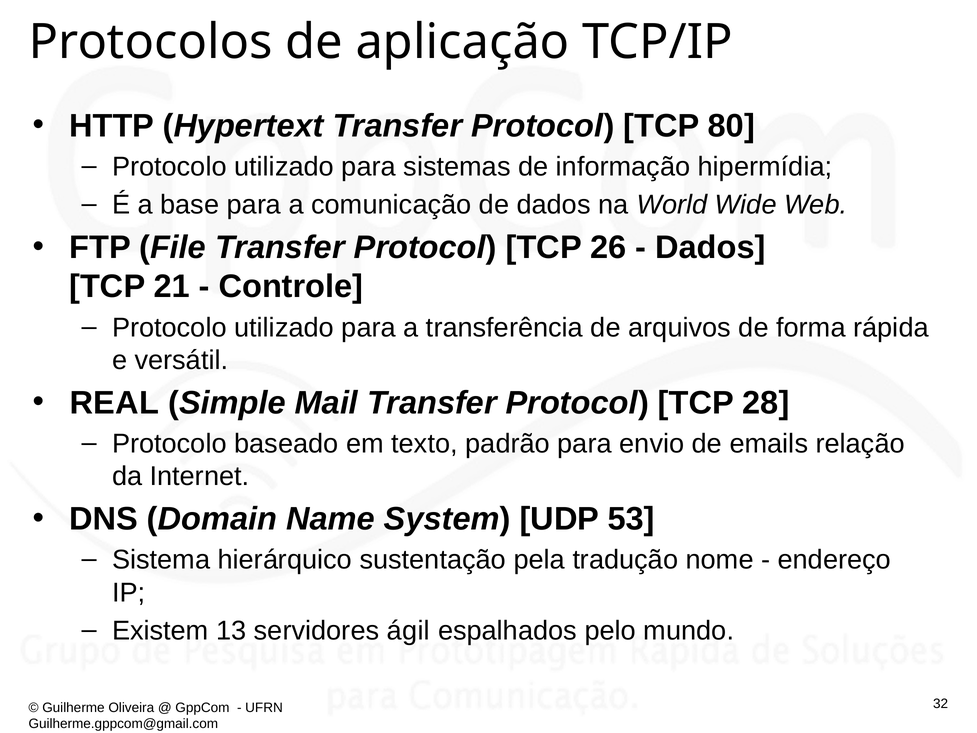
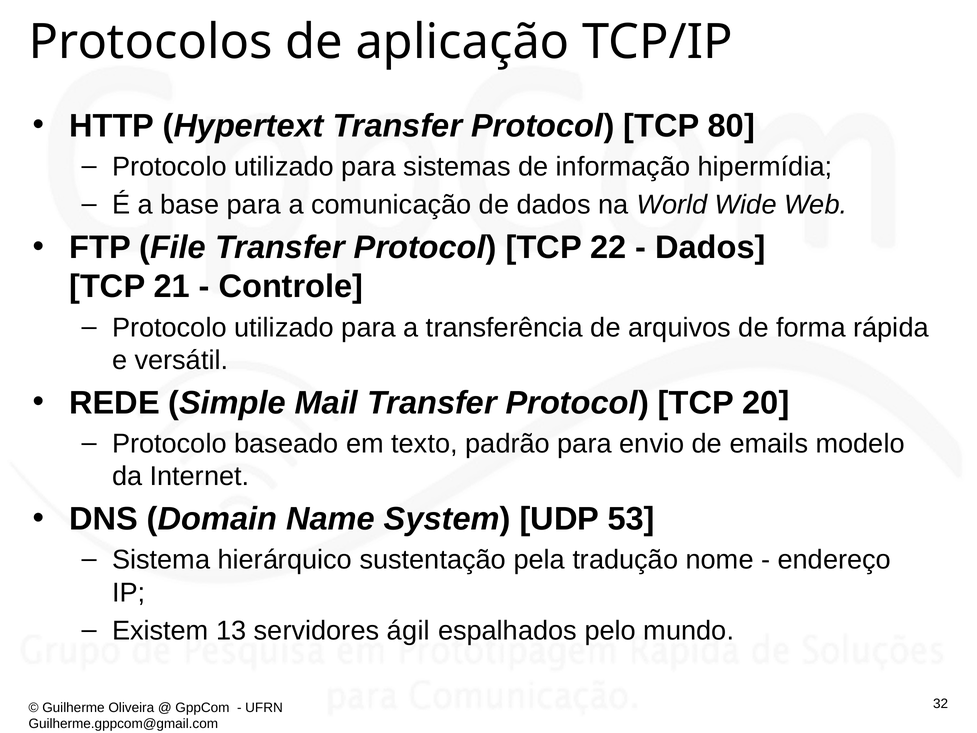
26: 26 -> 22 (608, 248)
REAL: REAL -> REDE (115, 403)
28: 28 -> 20 (766, 403)
relação: relação -> modelo (860, 444)
